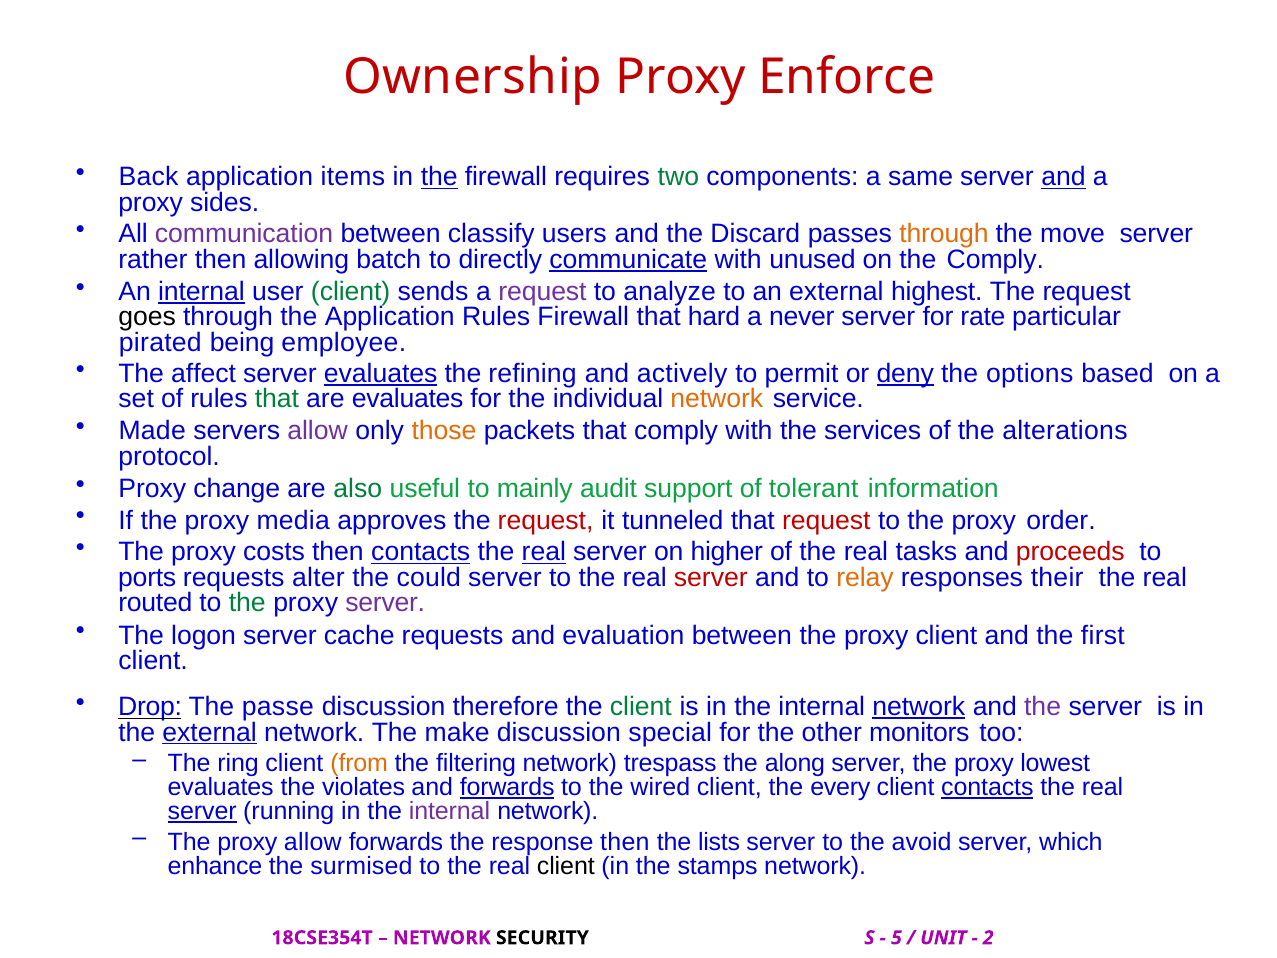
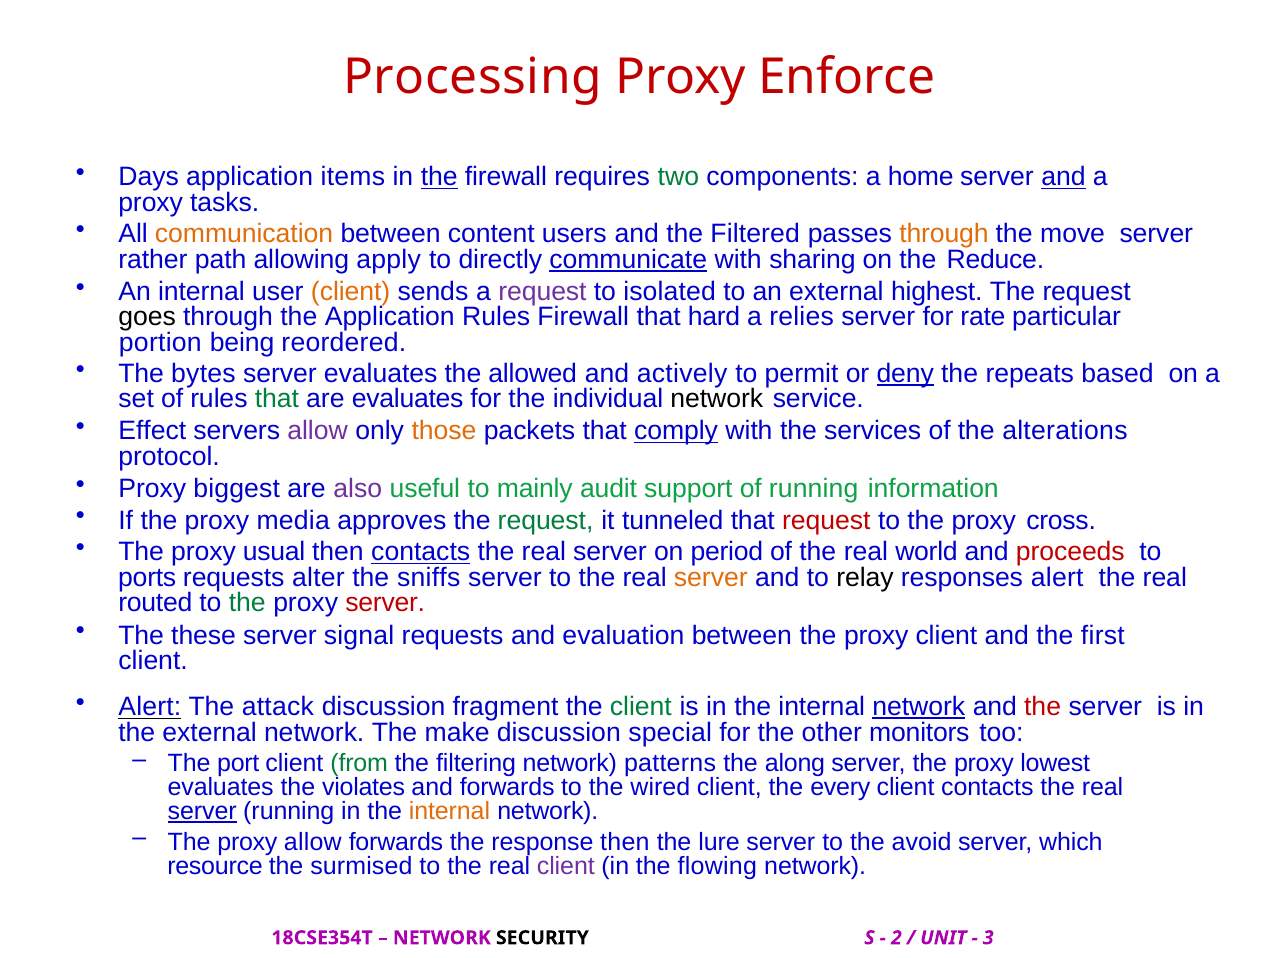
Ownership: Ownership -> Processing (472, 78)
Back: Back -> Days (149, 177)
same: same -> home (921, 177)
sides: sides -> tasks (225, 202)
communication colour: purple -> orange (244, 234)
classify: classify -> content (491, 234)
Discard: Discard -> Filtered (755, 234)
rather then: then -> path (221, 259)
batch: batch -> apply (389, 259)
unused: unused -> sharing (812, 259)
the Comply: Comply -> Reduce (995, 259)
internal underline: present -> none (201, 292)
client colour: green -> orange (351, 292)
analyze: analyze -> isolated (670, 292)
never: never -> relies (802, 317)
pirated: pirated -> portion (160, 342)
employee: employee -> reordered (344, 342)
affect: affect -> bytes (203, 374)
evaluates underline: present -> none (381, 374)
refining: refining -> allowed (533, 374)
options: options -> repeats (1030, 374)
network colour: orange -> black (717, 399)
Made: Made -> Effect (152, 431)
comply underline: none -> present (676, 431)
change: change -> biggest (237, 488)
also colour: green -> purple (358, 488)
of tolerant: tolerant -> running (814, 488)
request colour: red -> green (546, 520)
order: order -> cross (1061, 520)
costs: costs -> usual (274, 552)
real underline: present -> none (544, 552)
higher: higher -> period (727, 552)
tasks: tasks -> world (926, 552)
could: could -> sniffs (429, 578)
server colour: red -> orange (711, 578)
relay colour: orange -> black (865, 578)
responses their: their -> alert (1057, 578)
server colour: purple -> red (385, 603)
logon: logon -> these (204, 635)
cache: cache -> signal (359, 635)
Drop: Drop -> Alert (150, 707)
passe: passe -> attack (278, 707)
therefore: therefore -> fragment (506, 707)
the colour: purple -> red (1043, 707)
external underline: present -> none (210, 732)
ring: ring -> port (238, 763)
from colour: orange -> green (359, 763)
trespass: trespass -> patterns (670, 763)
forwards underline: present -> none (507, 787)
contacts underline: present -> none (987, 787)
internal colour: purple -> orange (449, 811)
lists: lists -> lure (719, 842)
enhance: enhance -> resource (215, 866)
client colour: black -> purple (566, 866)
stamps: stamps -> flowing (717, 866)
5: 5 -> 2 (896, 938)
2: 2 -> 3 (988, 938)
